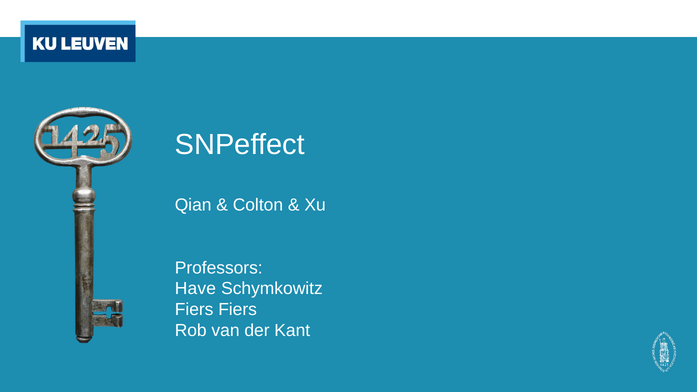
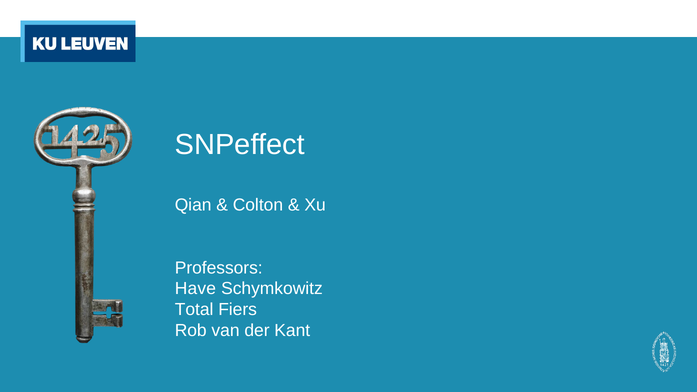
Fiers: Fiers -> Total (194, 310)
